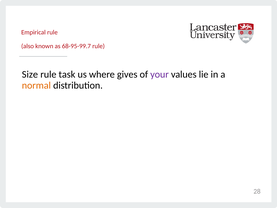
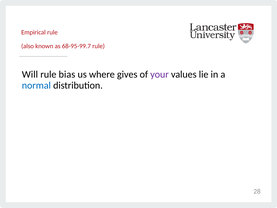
Size: Size -> Will (30, 74)
task: task -> bias (67, 74)
normal colour: orange -> blue (36, 85)
